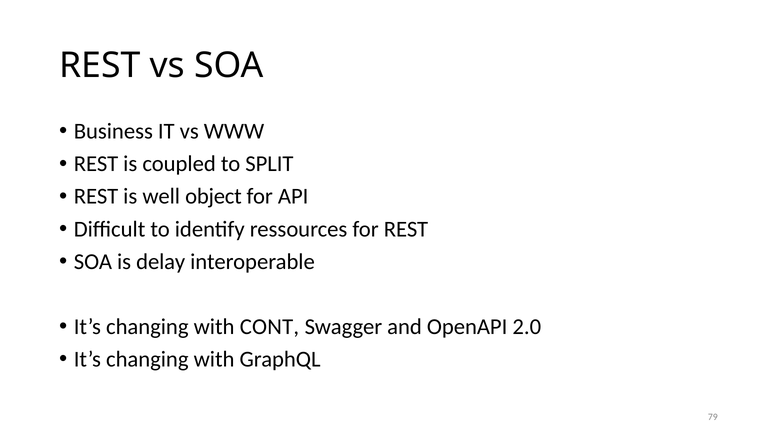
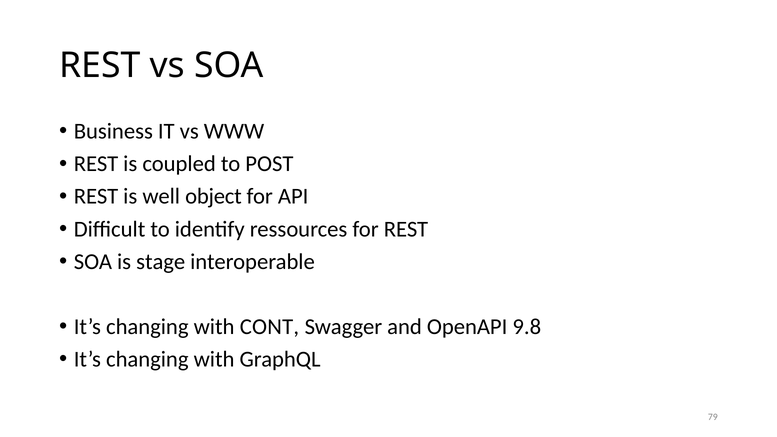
SPLIT: SPLIT -> POST (269, 164)
delay: delay -> stage (161, 262)
2.0: 2.0 -> 9.8 (527, 327)
